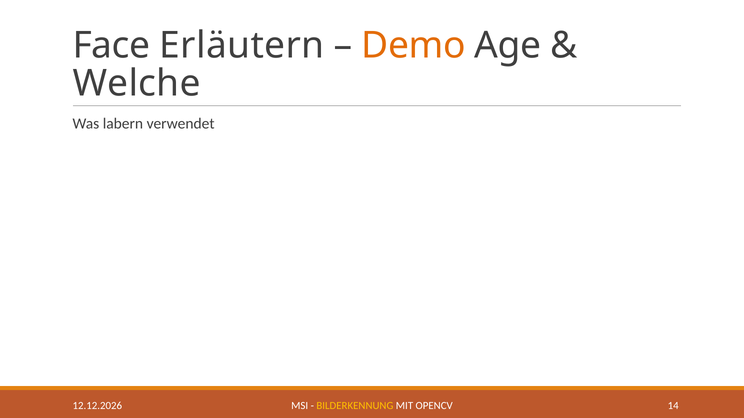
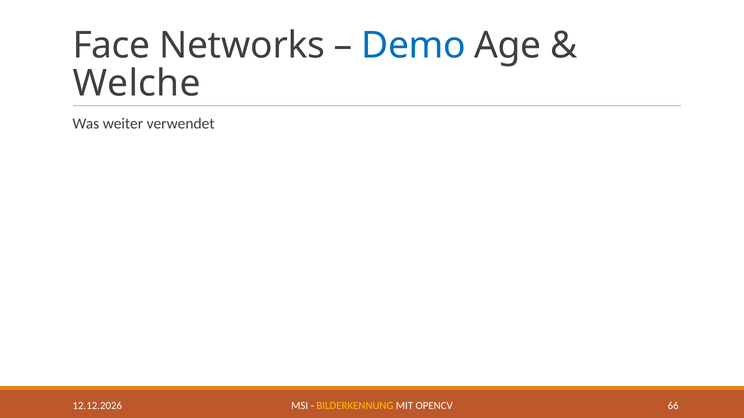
Erläutern: Erläutern -> Networks (242, 45)
Demo colour: orange -> blue (414, 45)
labern: labern -> weiter (123, 124)
14: 14 -> 66 (673, 406)
